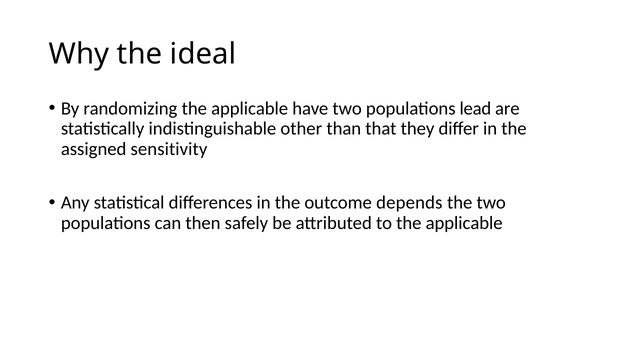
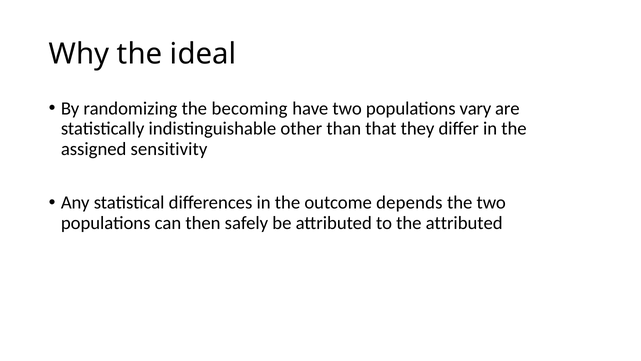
randomizing the applicable: applicable -> becoming (250, 108)
lead: lead -> vary (475, 108)
to the applicable: applicable -> attributed (464, 223)
